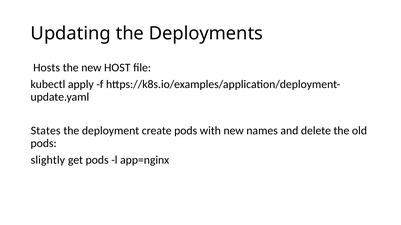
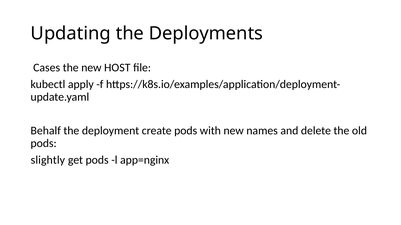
Hosts: Hosts -> Cases (47, 68)
States: States -> Behalf (46, 131)
